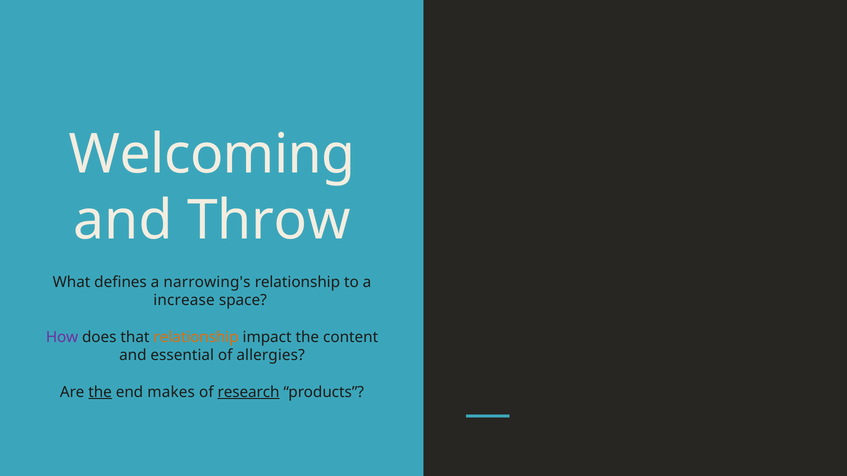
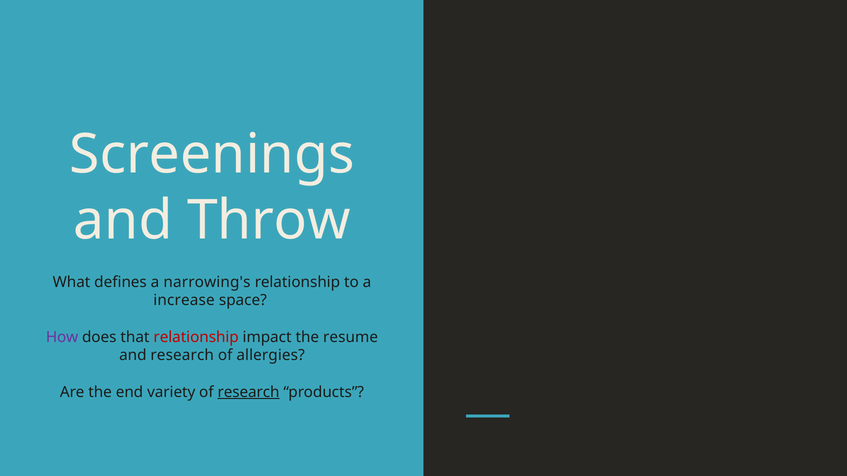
Welcoming: Welcoming -> Screenings (212, 154)
relationship colour: orange -> red (196, 337)
content: content -> resume (351, 337)
and essential: essential -> research (182, 356)
the underline: present -> none (100, 393)
makes: makes -> variety (171, 393)
